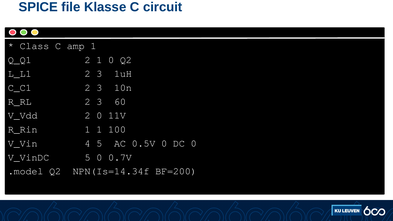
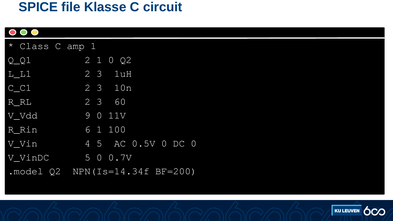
V_Vdd 2: 2 -> 9 (88, 116)
R_Rin 1: 1 -> 6 (88, 129)
